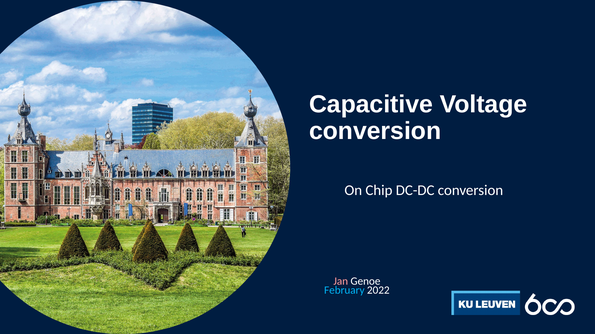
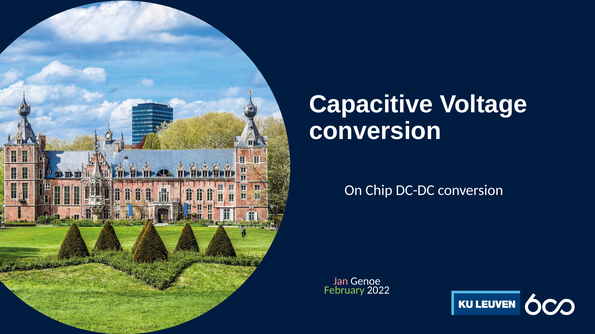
February colour: light blue -> light green (344, 291)
